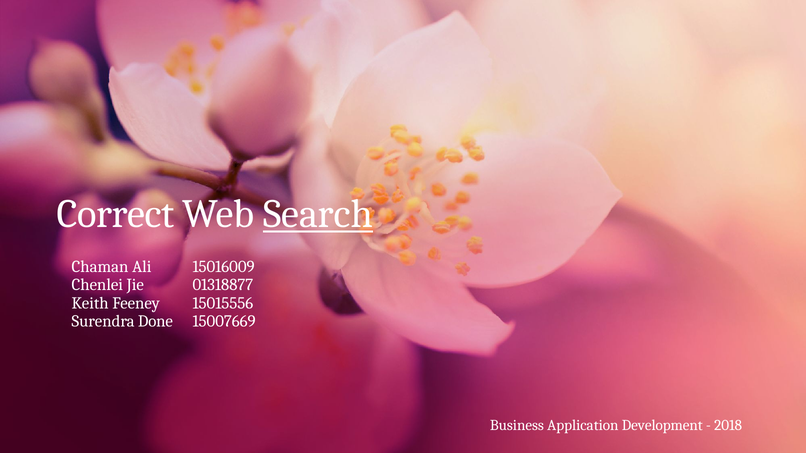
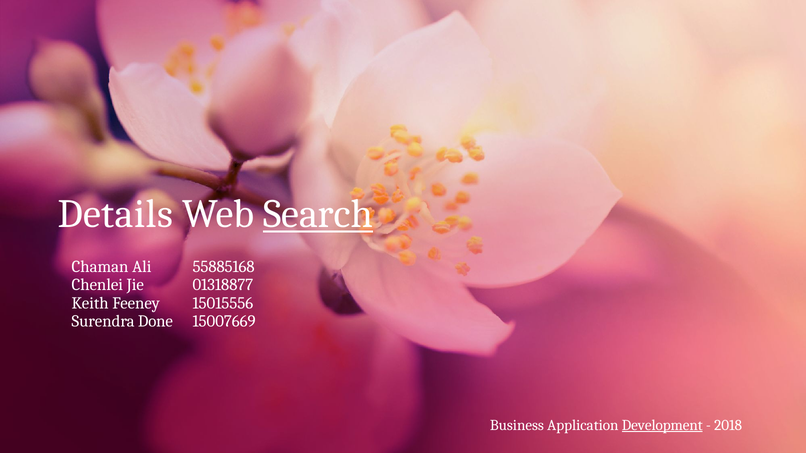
Correct: Correct -> Details (115, 214)
15016009: 15016009 -> 55885168 (224, 267)
Development underline: none -> present (662, 425)
